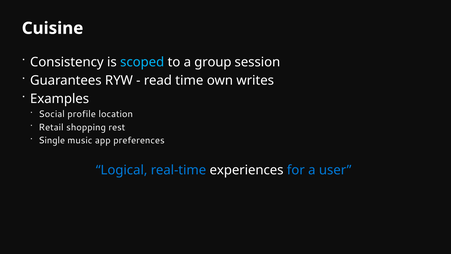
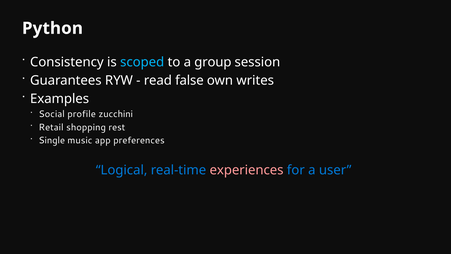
Cuisine: Cuisine -> Python (52, 28)
time: time -> false (189, 80)
location: location -> zucchini (116, 114)
experiences colour: white -> pink (247, 170)
